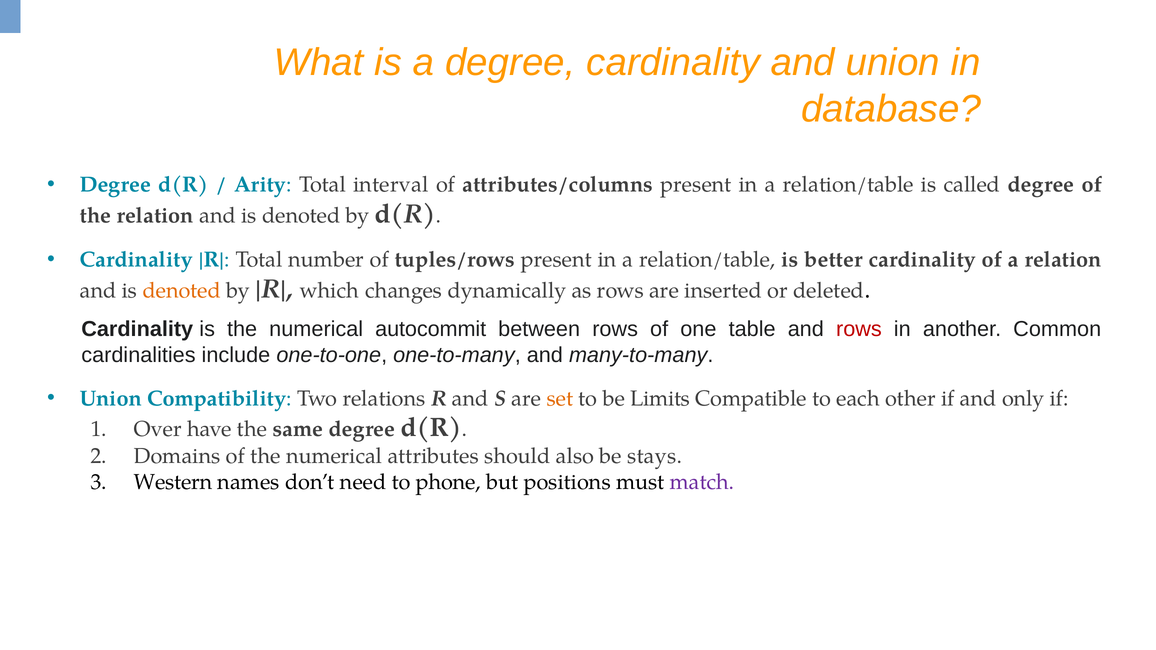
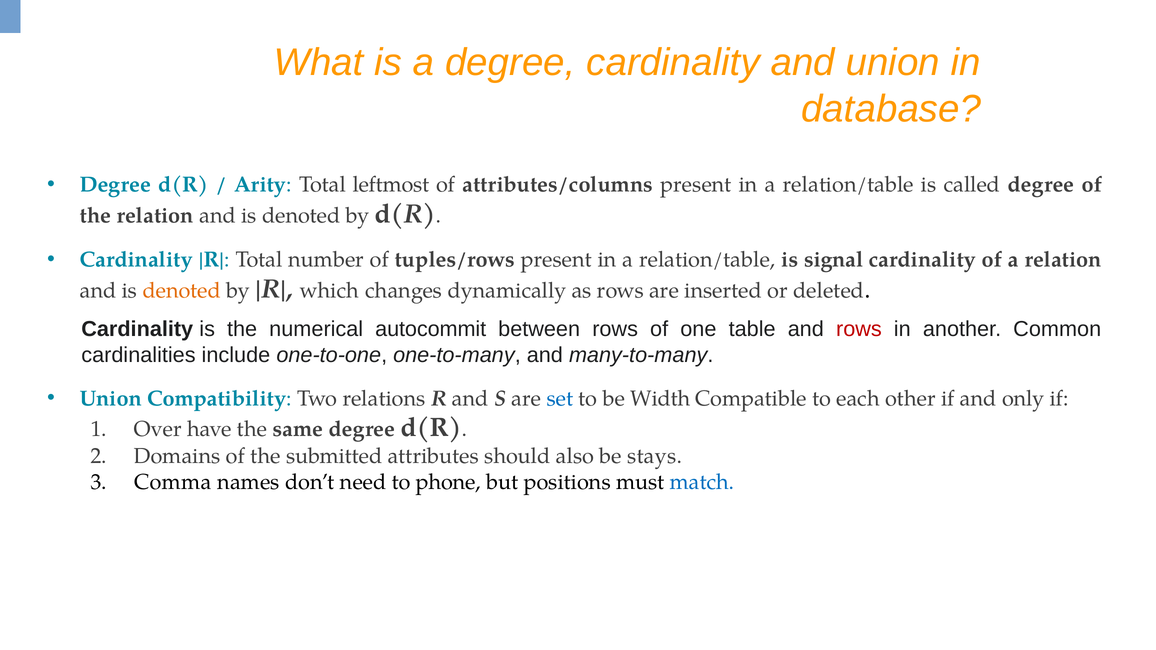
interval: interval -> leftmost (391, 185)
better: better -> signal (834, 260)
set colour: orange -> blue (560, 399)
Limits: Limits -> Width (660, 399)
of the numerical: numerical -> submitted (334, 456)
Western: Western -> Comma (173, 482)
match colour: purple -> blue (702, 482)
